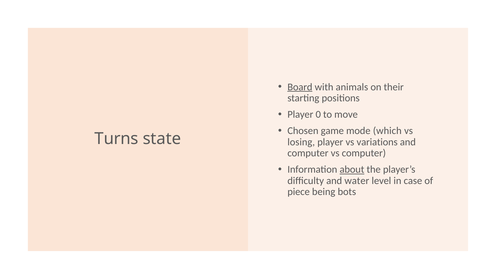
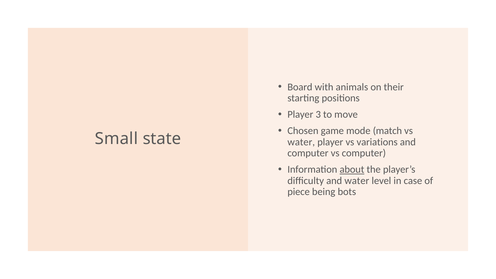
Board underline: present -> none (300, 87)
0: 0 -> 3 (318, 114)
which: which -> match (387, 131)
Turns: Turns -> Small (116, 139)
losing: losing -> water (301, 142)
